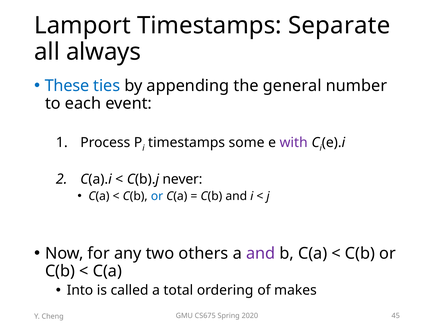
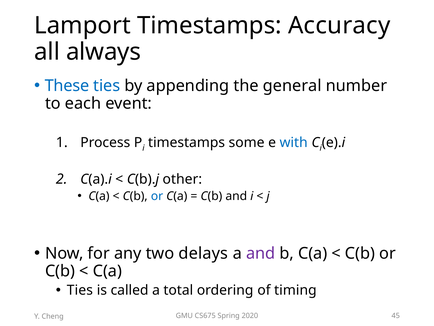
Separate: Separate -> Accuracy (339, 26)
with colour: purple -> blue (294, 142)
never: never -> other (182, 179)
others: others -> delays (203, 253)
Into: Into -> Ties (80, 290)
makes: makes -> timing (295, 290)
